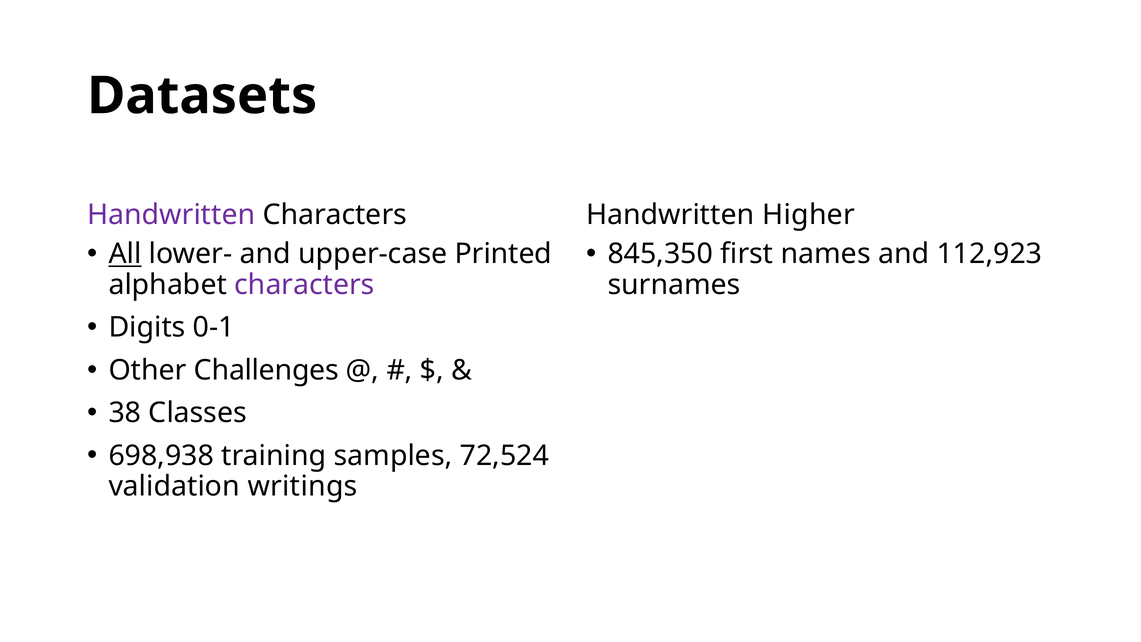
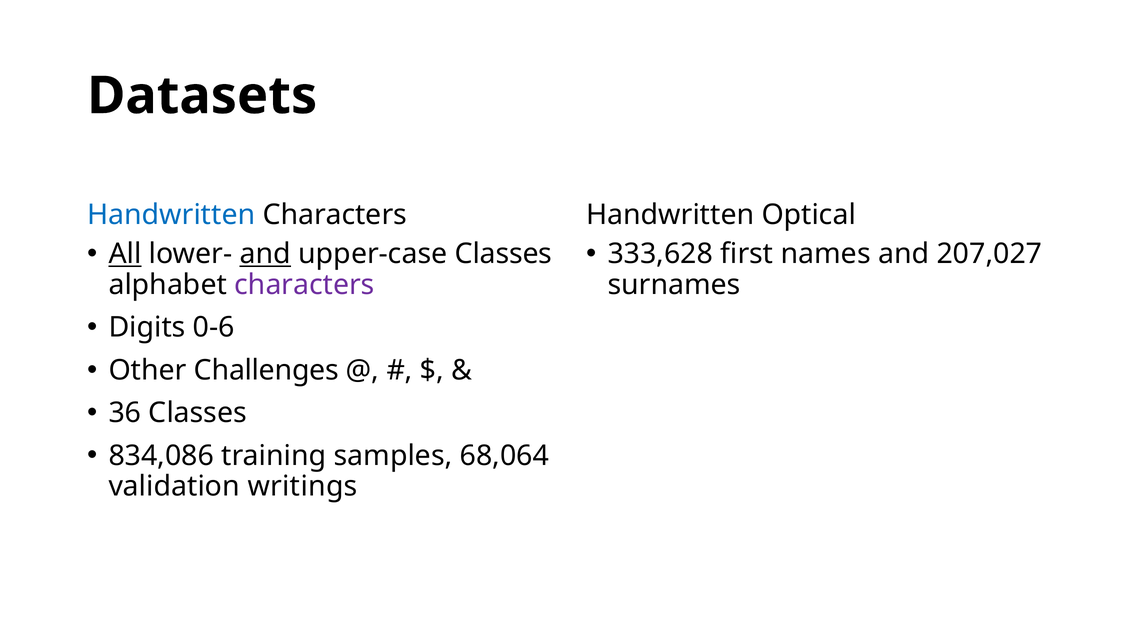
Handwritten colour: purple -> blue (171, 215)
Higher: Higher -> Optical (809, 215)
and underline: none -> present (265, 254)
upper-case Printed: Printed -> Classes (503, 254)
845,350: 845,350 -> 333,628 (660, 254)
112,923: 112,923 -> 207,027 (989, 254)
0-1: 0-1 -> 0-6 (214, 327)
38: 38 -> 36 (125, 413)
698,938: 698,938 -> 834,086 (161, 456)
72,524: 72,524 -> 68,064 (504, 456)
